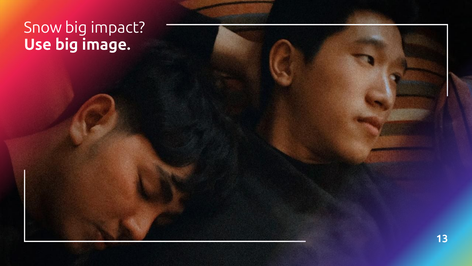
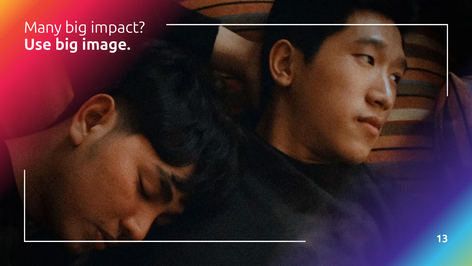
Snow: Snow -> Many (43, 27)
